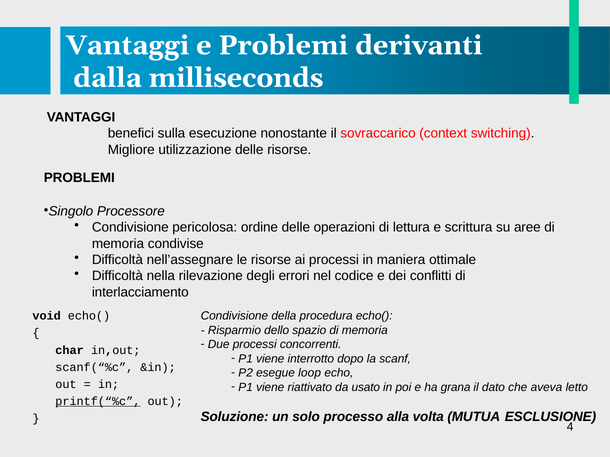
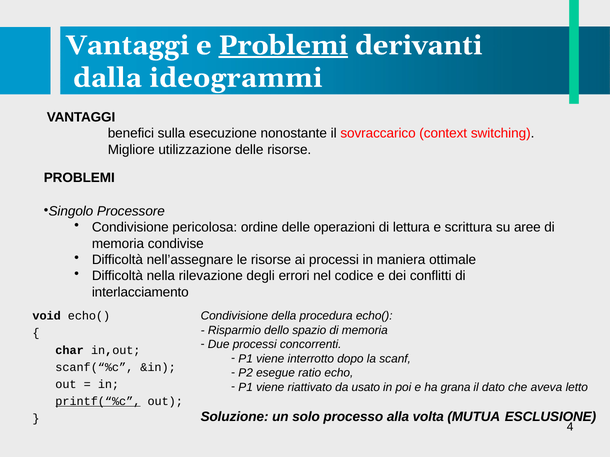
Problemi underline: none -> present (283, 45)
milliseconds: milliseconds -> ideogrammi (236, 78)
loop: loop -> ratio (310, 373)
